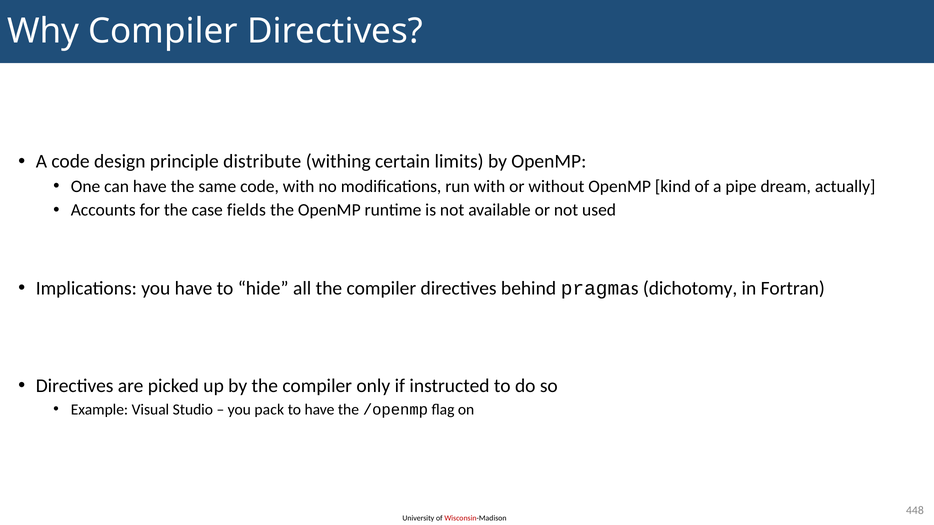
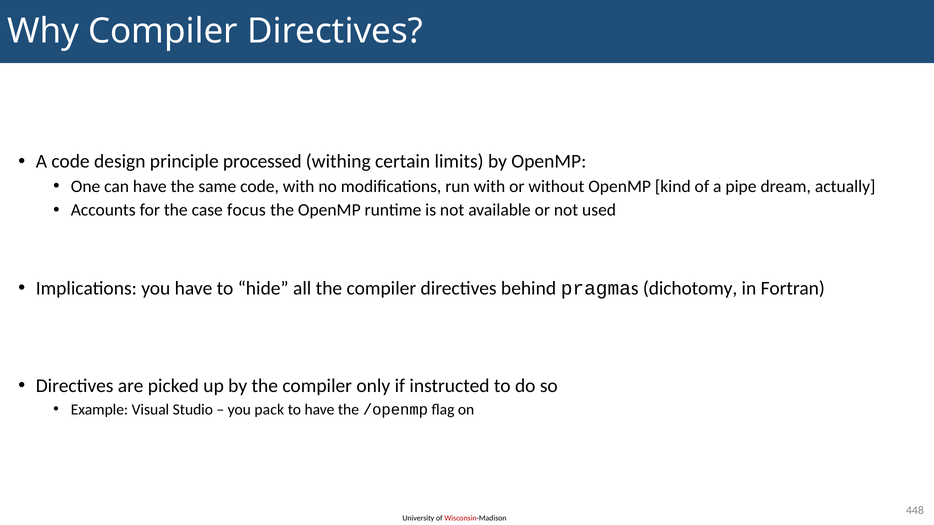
distribute: distribute -> processed (262, 162)
fields: fields -> focus (246, 210)
